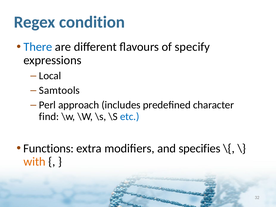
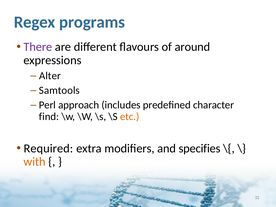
condition: condition -> programs (92, 22)
There colour: blue -> purple (38, 47)
specify: specify -> around (192, 47)
Local: Local -> Alter (50, 76)
etc colour: blue -> orange (130, 117)
Functions: Functions -> Required (48, 148)
